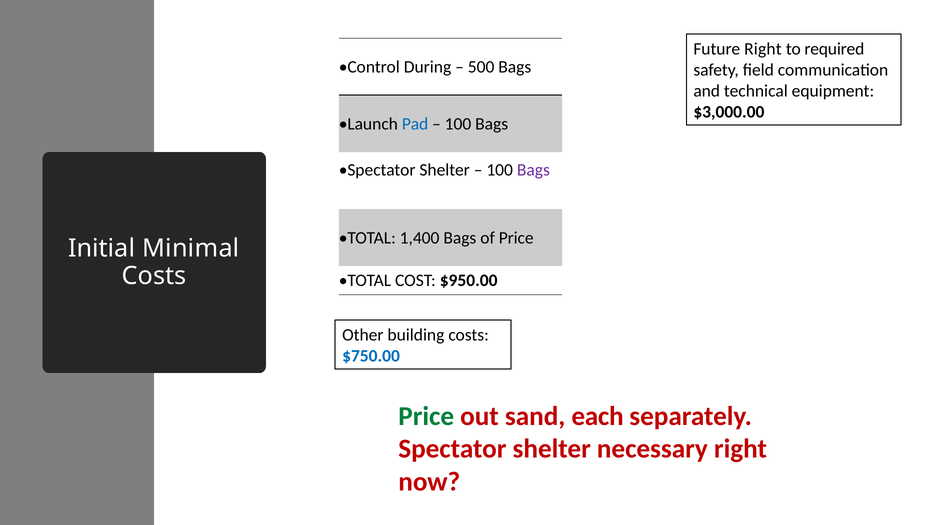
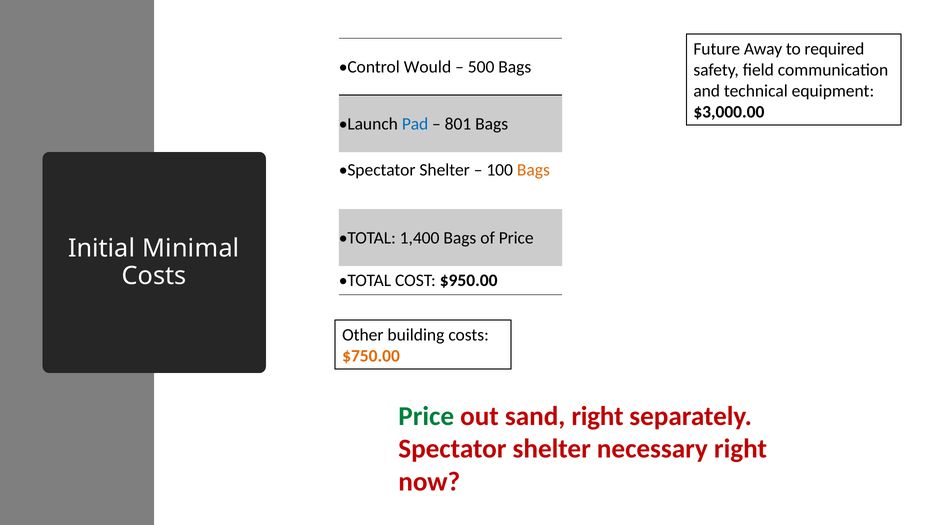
Future Right: Right -> Away (763, 49)
During: During -> Would (427, 67)
100: 100 -> 801 (458, 124)
Bags colour: purple -> orange (533, 170)
$750.00 colour: blue -> orange (371, 356)
sand each: each -> right (598, 416)
